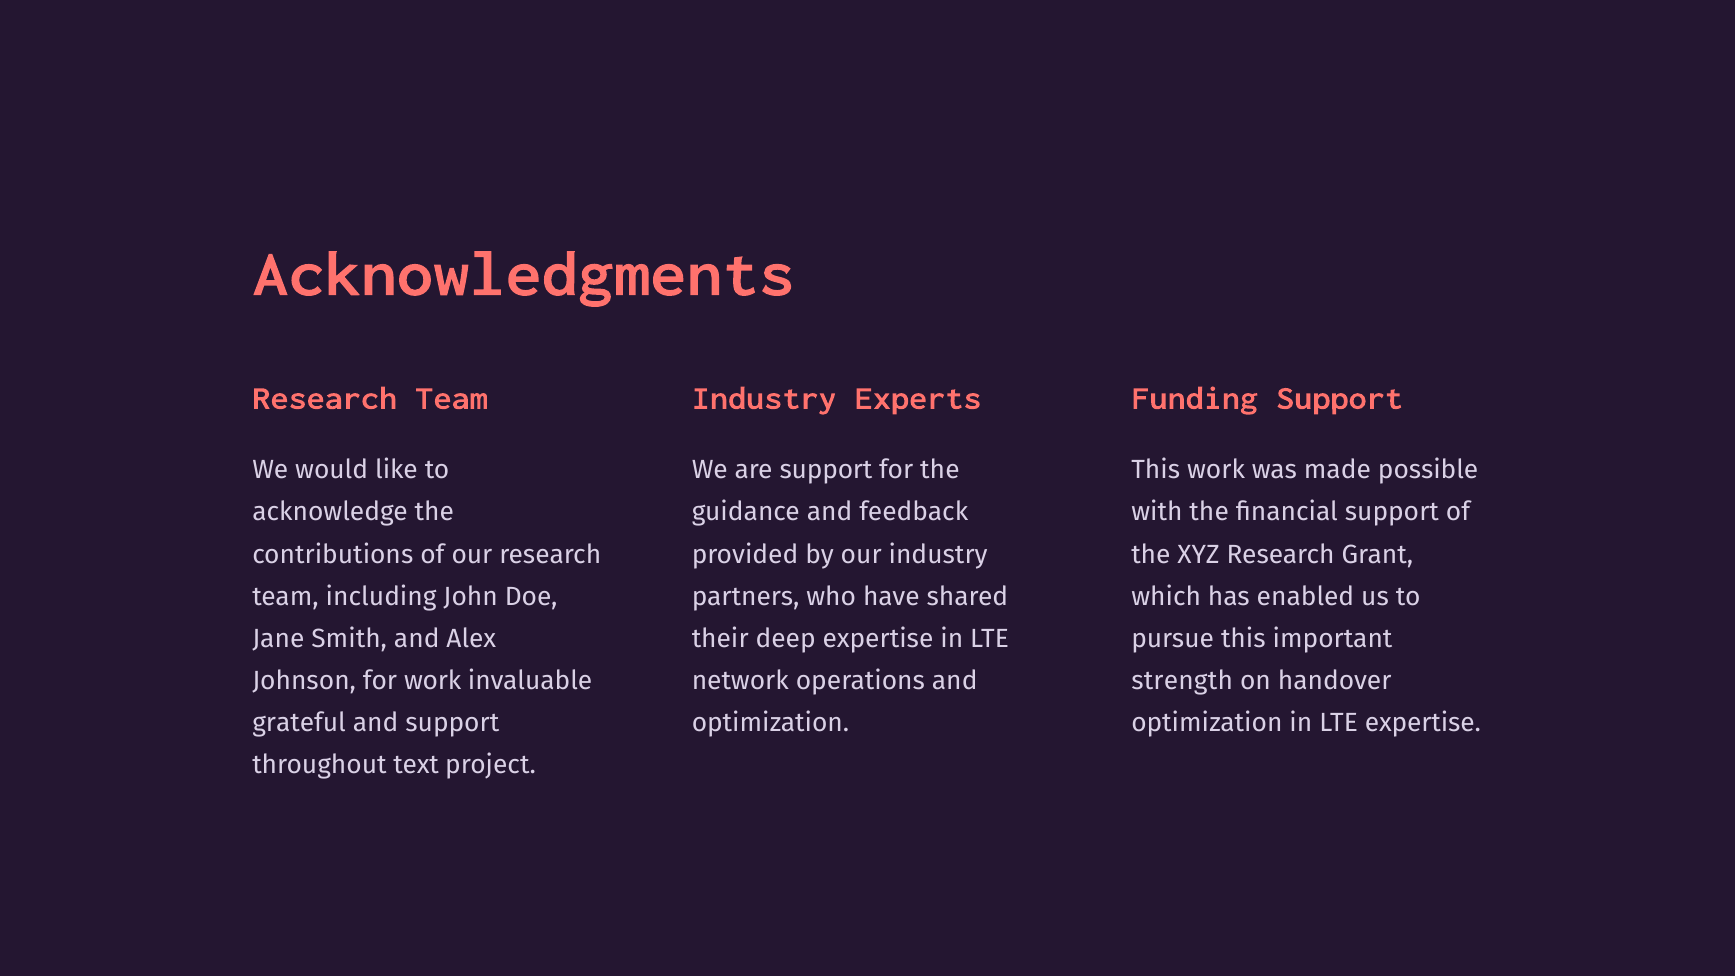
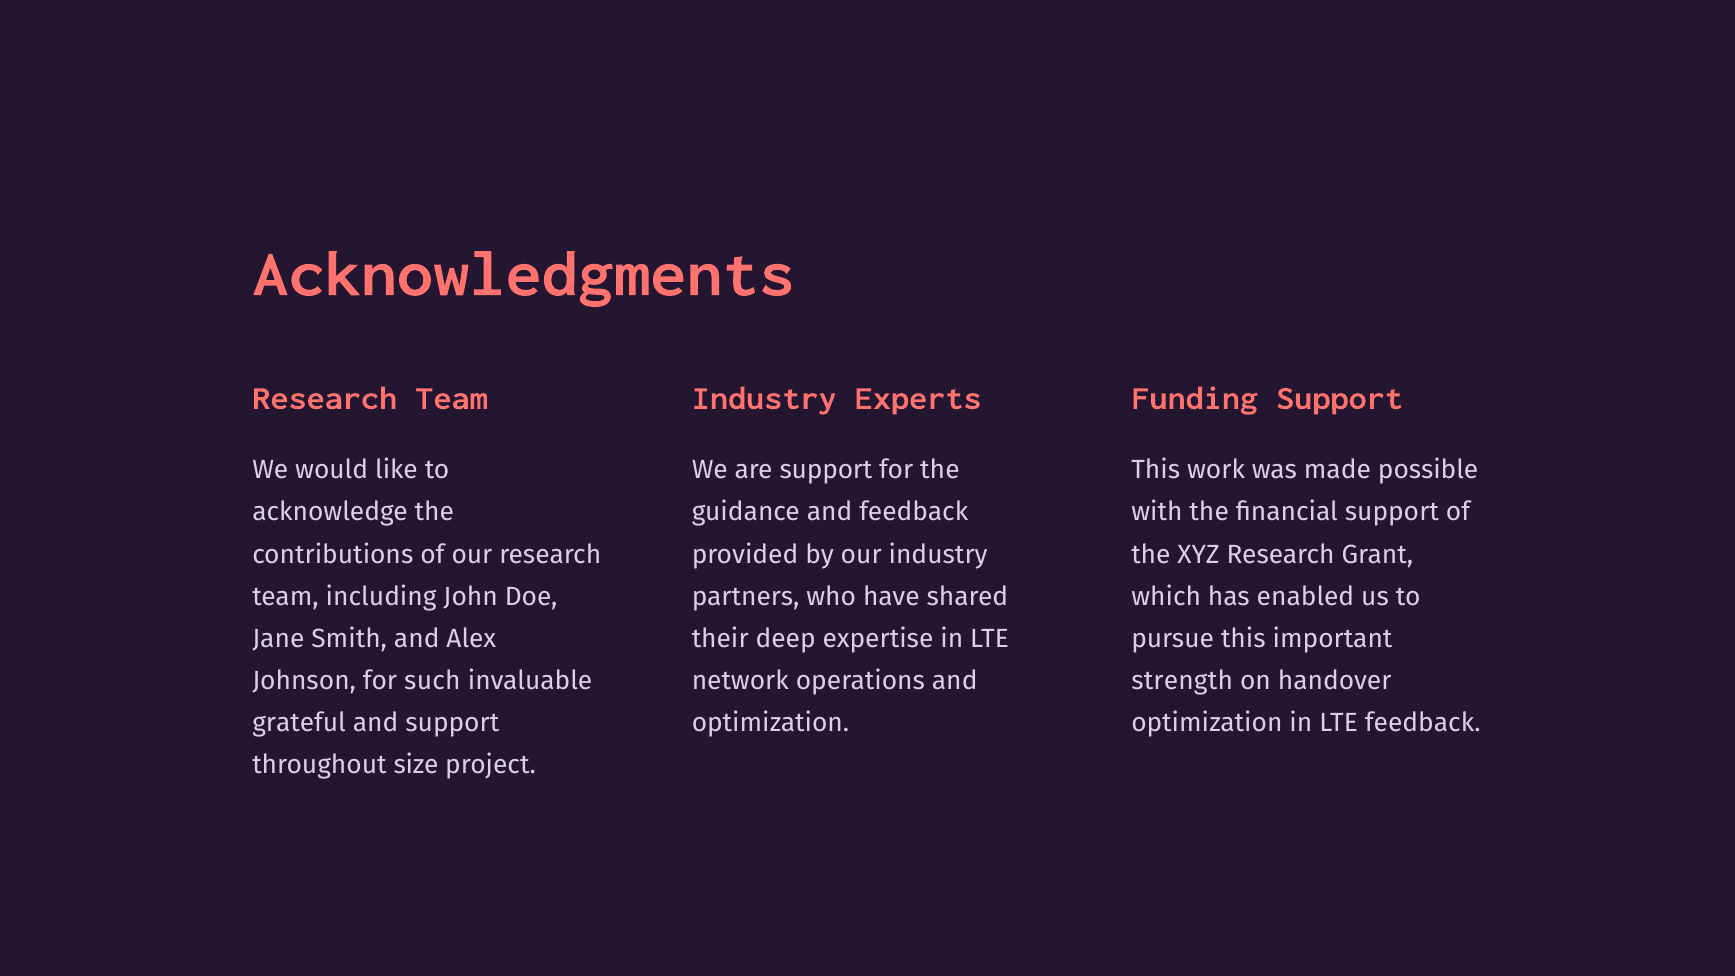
for work: work -> such (432, 681)
LTE expertise: expertise -> feedback (1423, 723)
text: text -> size (416, 765)
